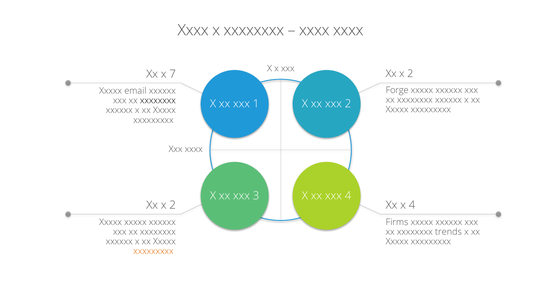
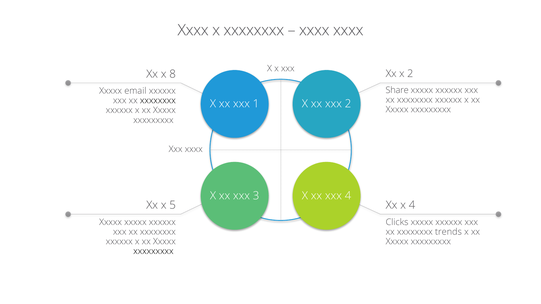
7: 7 -> 8 (173, 74)
Forge: Forge -> Share (397, 90)
2: 2 -> 5 (173, 205)
Firms: Firms -> Clicks (397, 222)
xxxxxxxxx colour: orange -> black (153, 252)
